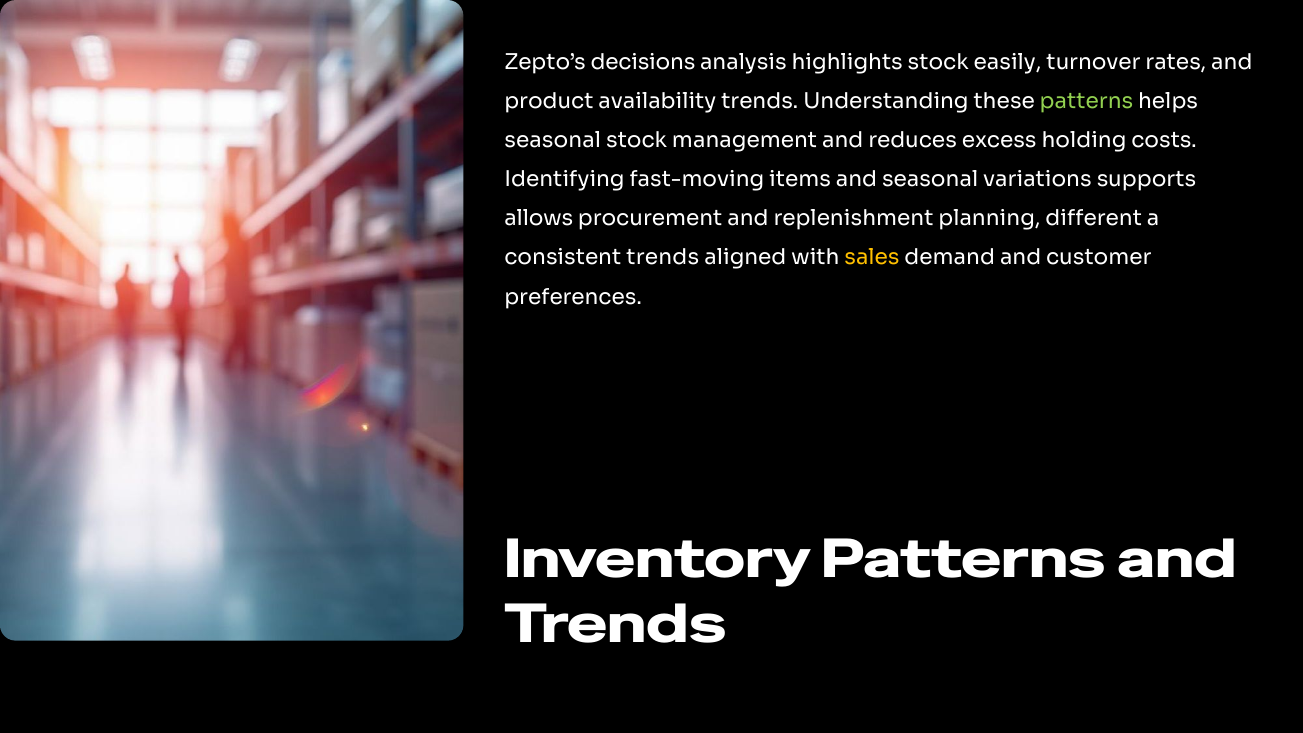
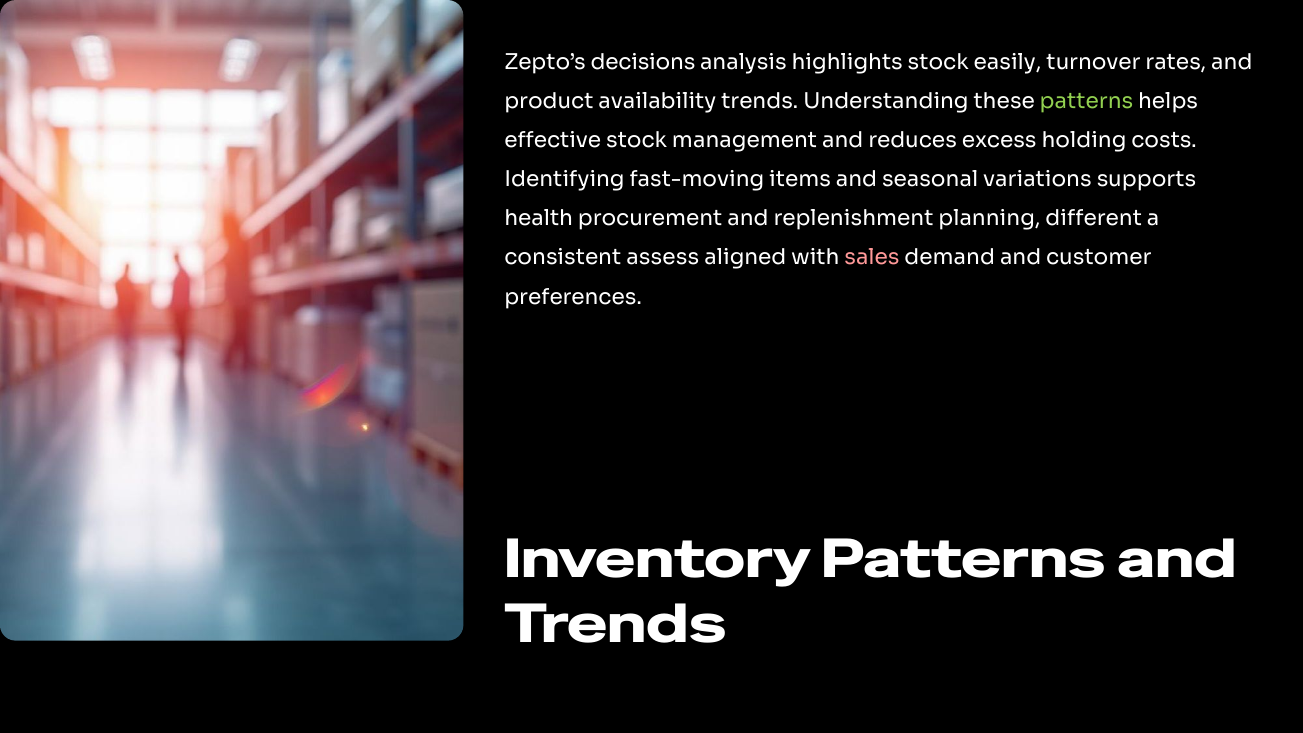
seasonal: seasonal -> effective (553, 140)
allows: allows -> health (539, 219)
consistent trends: trends -> assess (663, 258)
sales colour: yellow -> pink (872, 258)
